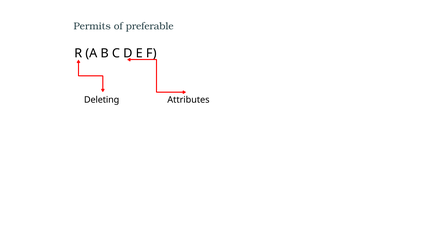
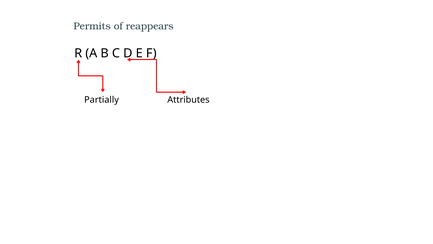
preferable: preferable -> reappears (150, 26)
Deleting: Deleting -> Partially (102, 100)
